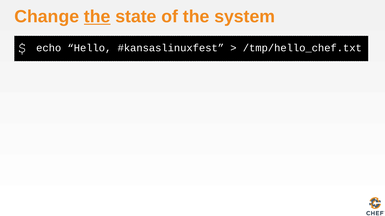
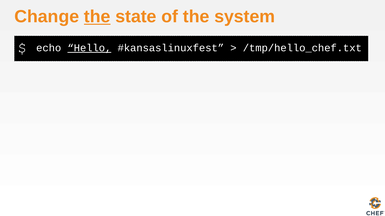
Hello underline: none -> present (89, 48)
